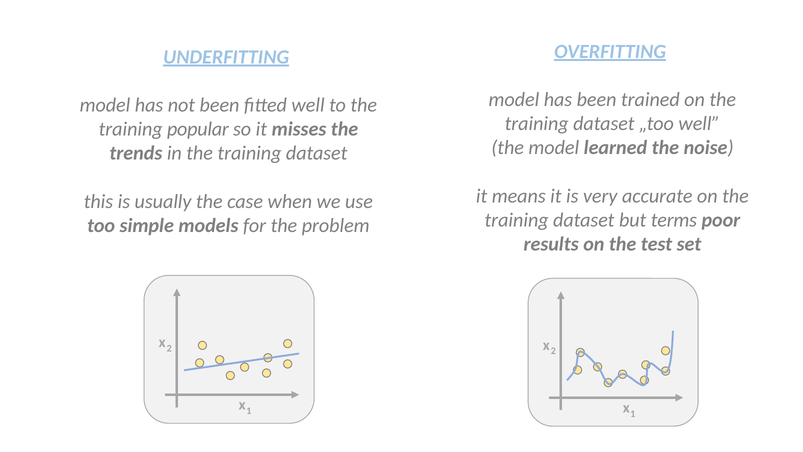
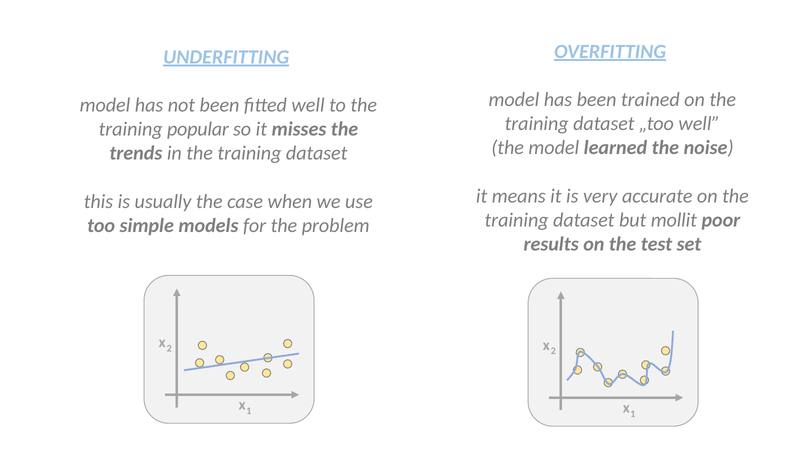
terms: terms -> mollit (674, 220)
